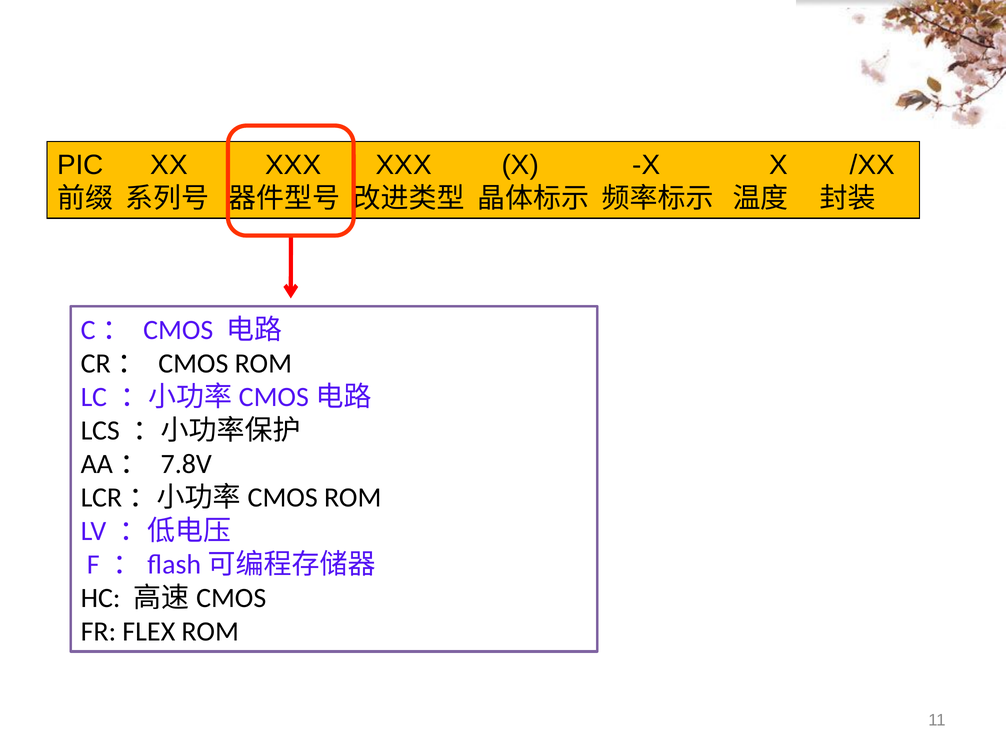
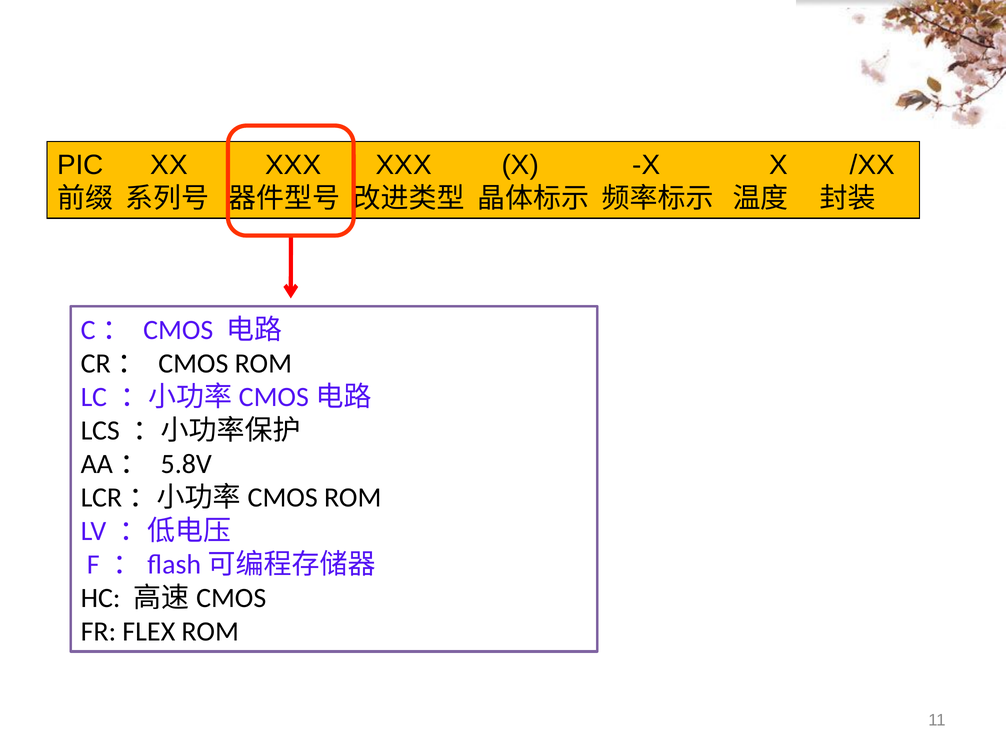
7.8V: 7.8V -> 5.8V (186, 464)
